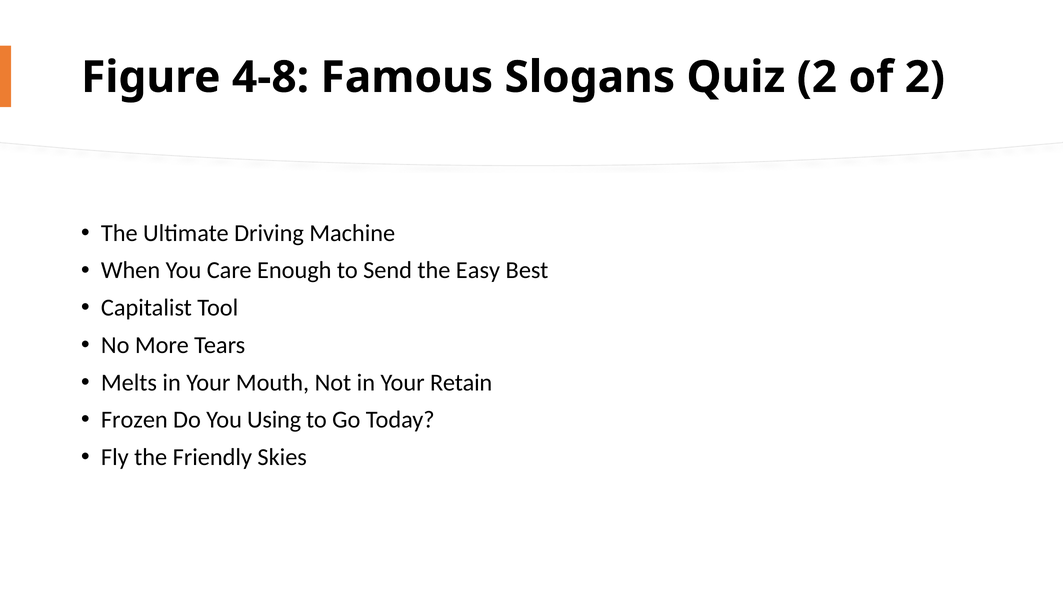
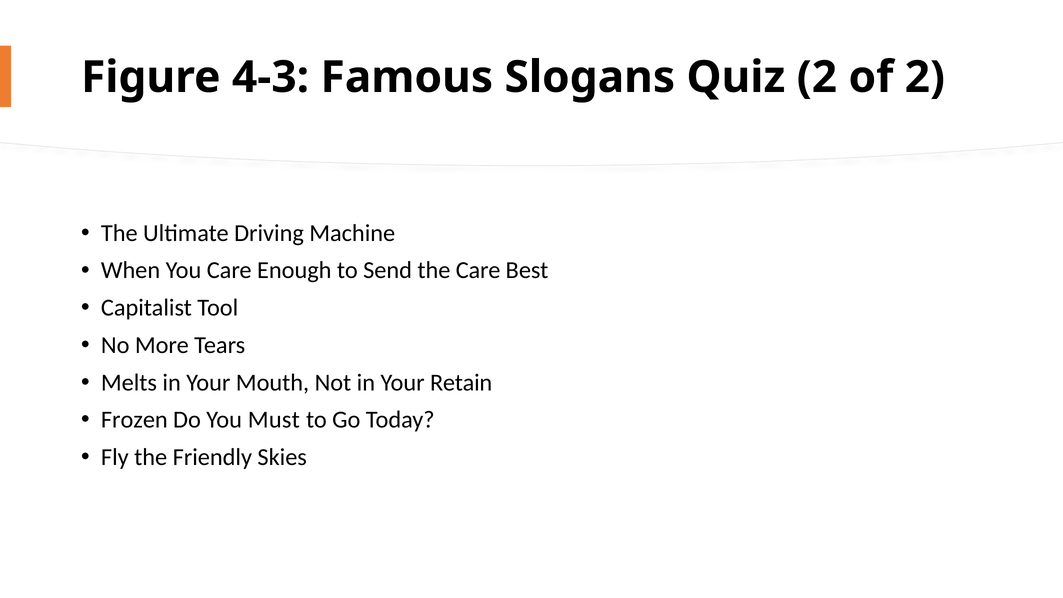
4-8: 4-8 -> 4-3 (271, 77)
the Easy: Easy -> Care (478, 270)
Using: Using -> Must (274, 420)
